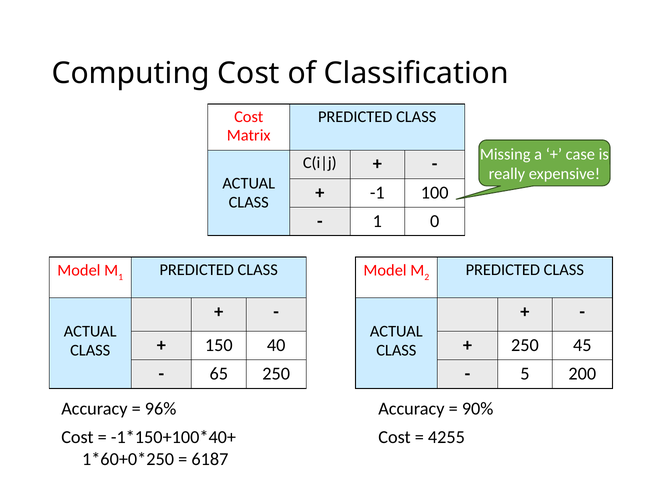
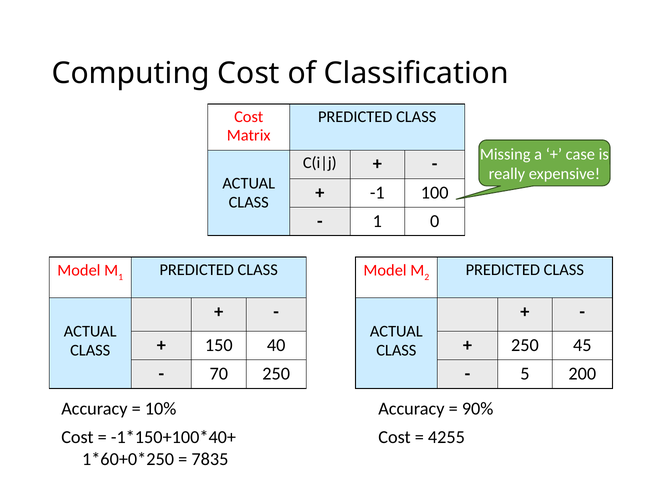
65: 65 -> 70 (219, 374)
96%: 96% -> 10% (161, 409)
6187: 6187 -> 7835 (210, 459)
